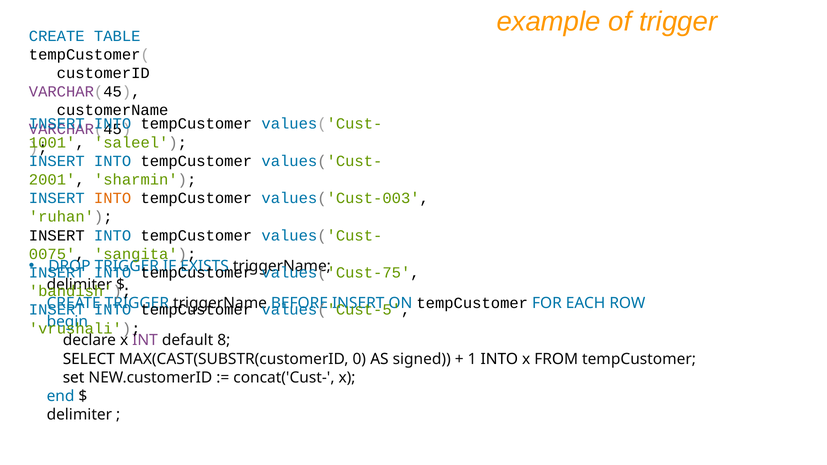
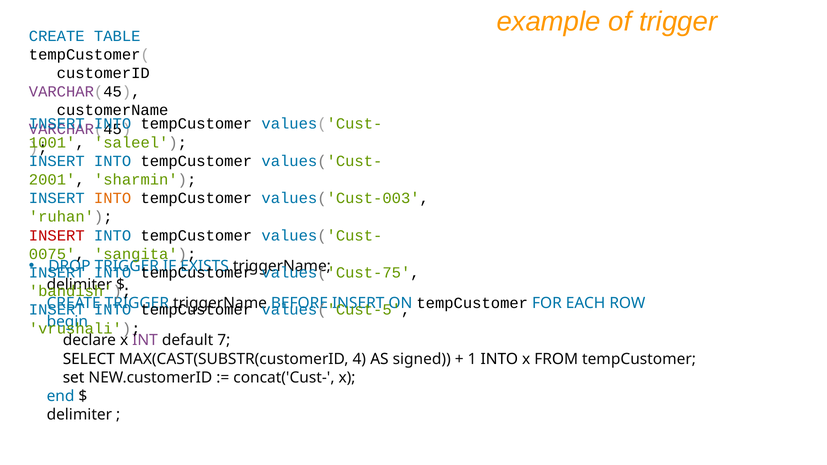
INSERT colour: black -> red (57, 236)
8: 8 -> 7 (224, 340)
0: 0 -> 4 (359, 359)
